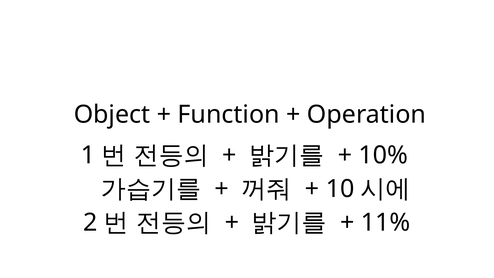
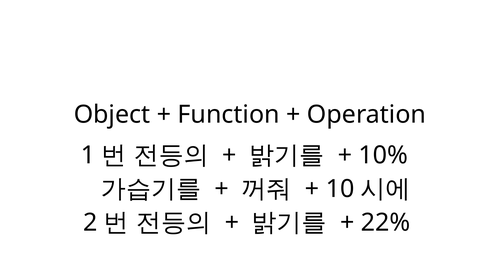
11%: 11% -> 22% (386, 223)
